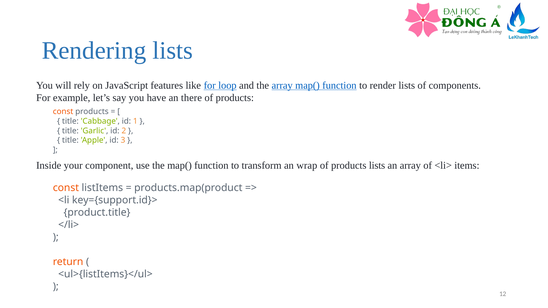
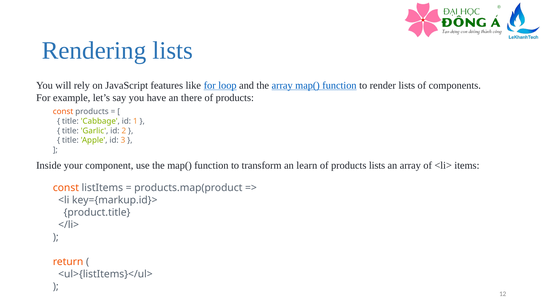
wrap: wrap -> learn (307, 166)
key={support.id}>: key={support.id}> -> key={markup.id}> (115, 200)
